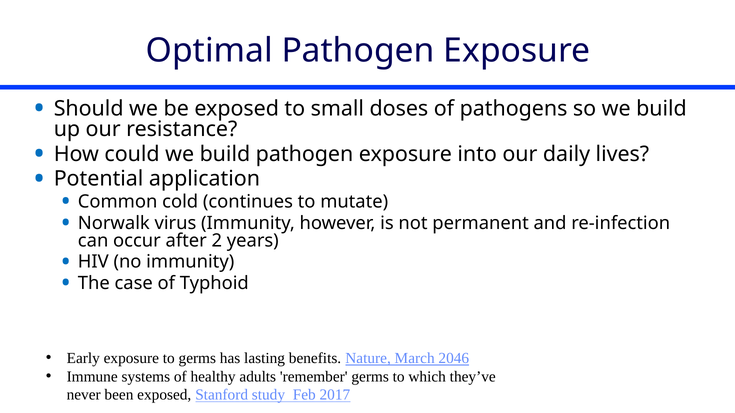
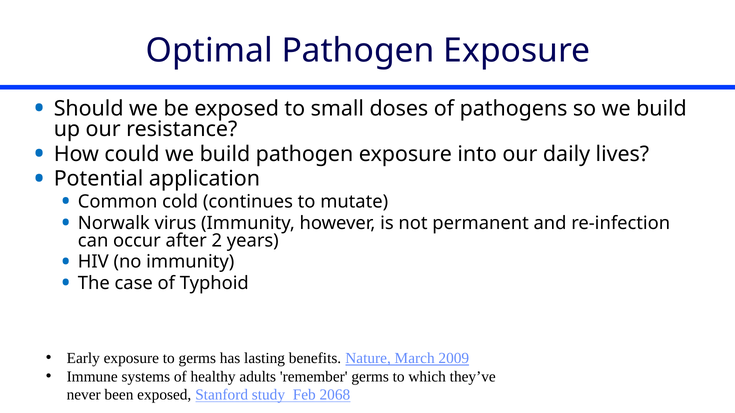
2046: 2046 -> 2009 (454, 359)
2017: 2017 -> 2068 (335, 395)
